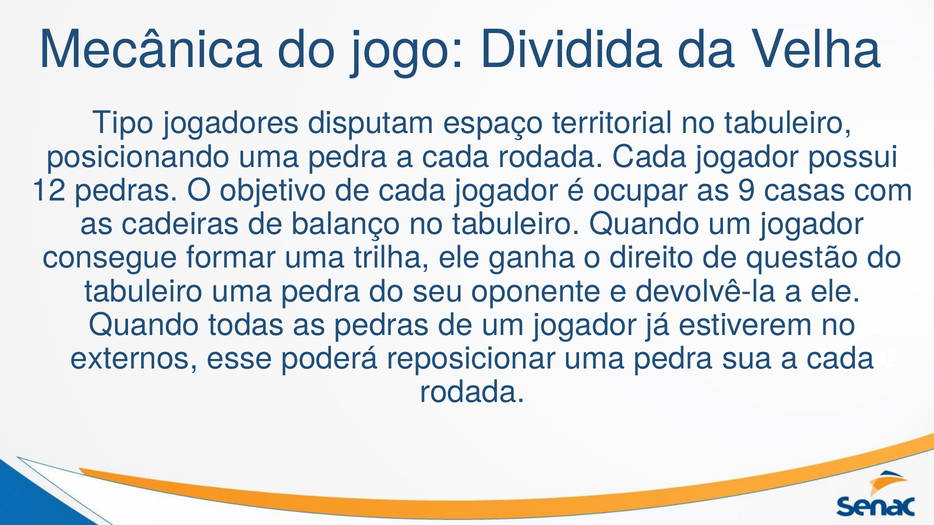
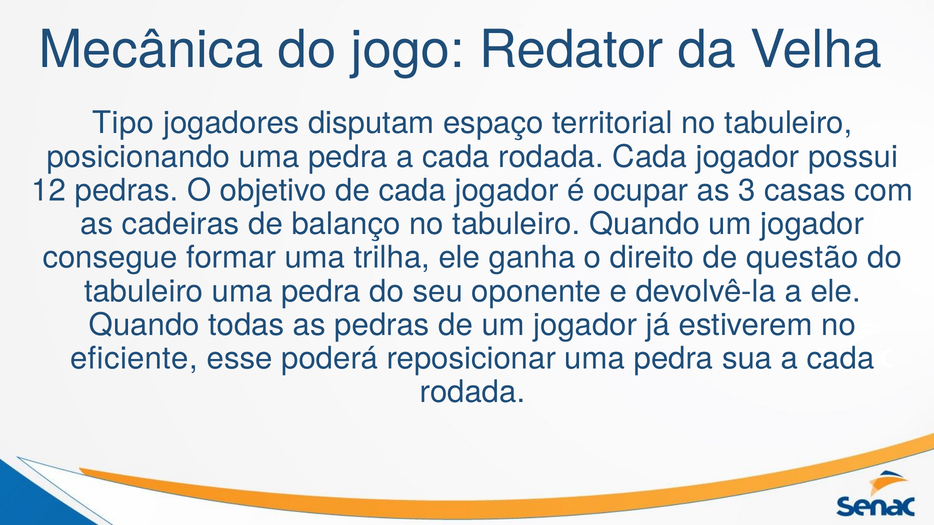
Dividida: Dividida -> Redator (571, 50)
9: 9 -> 3 (747, 191)
externos: externos -> eficiente (134, 359)
